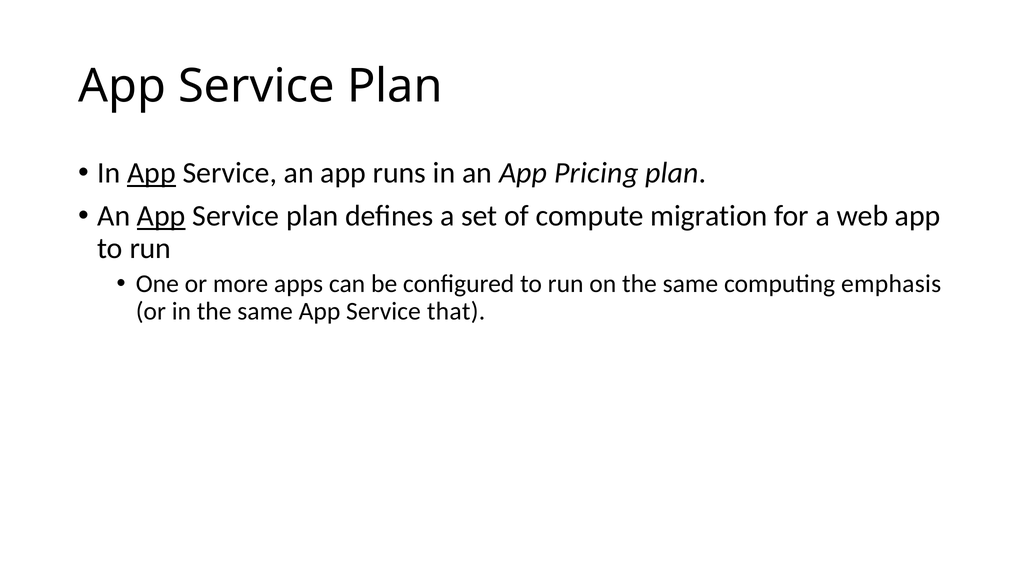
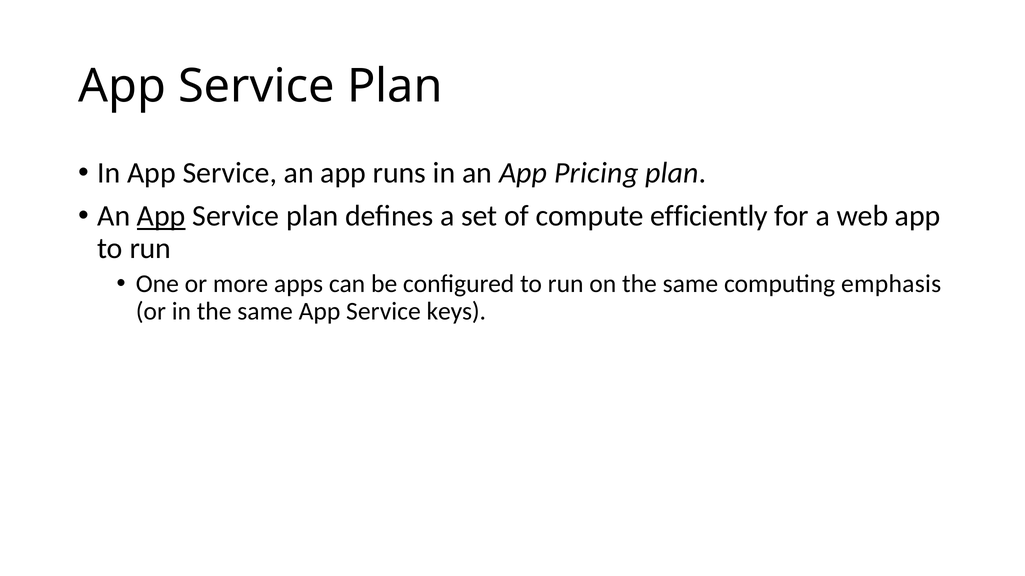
App underline: present -> none (152, 173)
migration: migration -> efficiently (709, 216)
that: that -> keys (456, 312)
